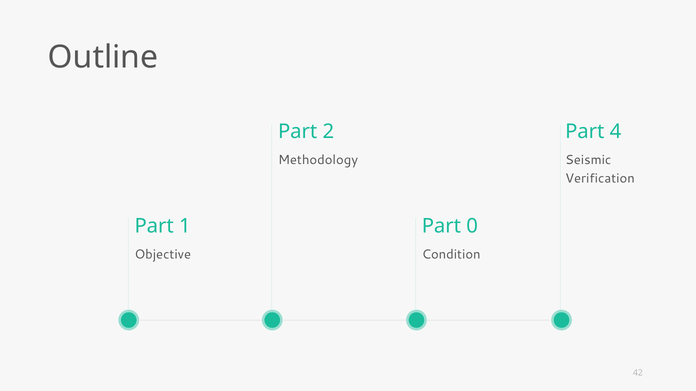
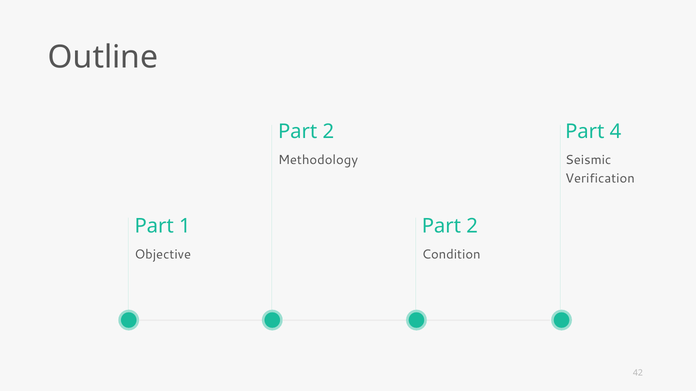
0: 0 -> 2 (472, 226)
